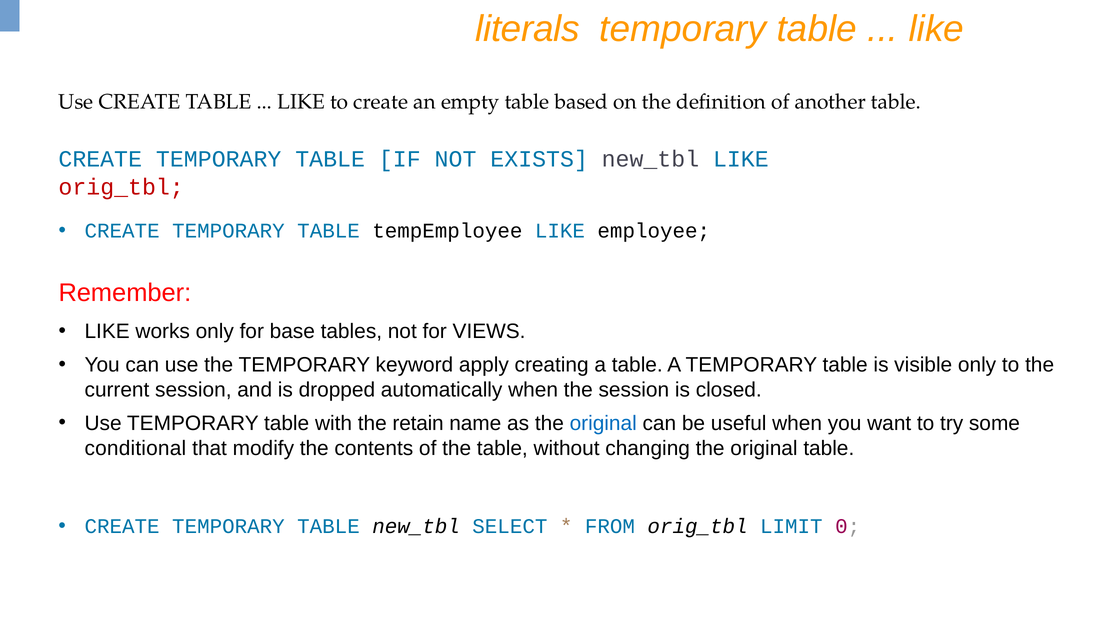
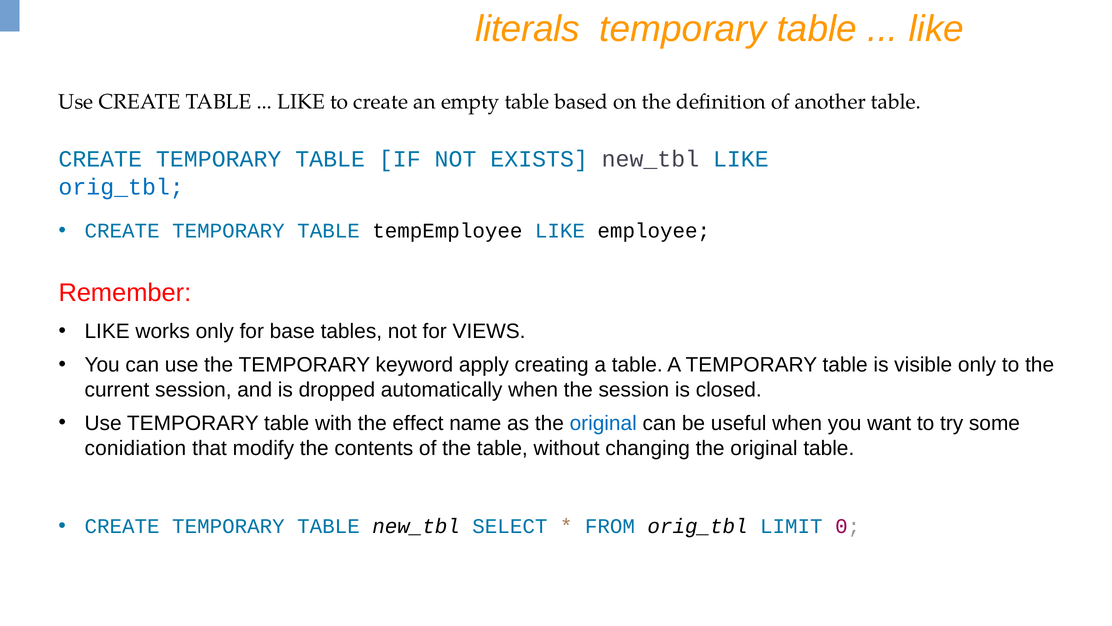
orig_tbl colour: red -> blue (121, 187)
retain: retain -> effect (418, 423)
conditional: conditional -> conidiation (135, 448)
